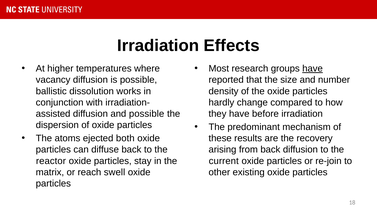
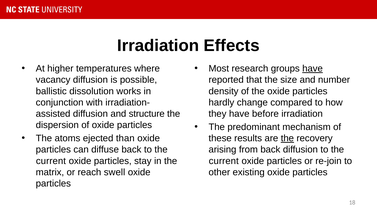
and possible: possible -> structure (147, 114)
both: both -> than (125, 138)
the underline: none -> present (287, 138)
reactor: reactor -> current (51, 161)
